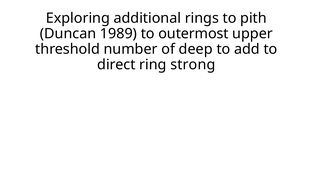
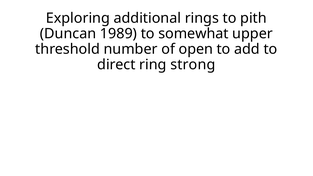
outermost: outermost -> somewhat (193, 34)
deep: deep -> open (196, 49)
